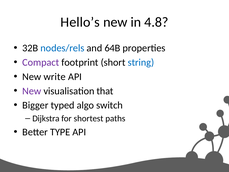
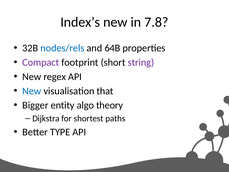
Hello’s: Hello’s -> Index’s (80, 22)
4.8: 4.8 -> 7.8 (156, 22)
string colour: blue -> purple (141, 62)
write: write -> regex (55, 77)
New colour: purple -> blue (32, 91)
typed: typed -> entity (63, 105)
switch: switch -> theory (110, 105)
